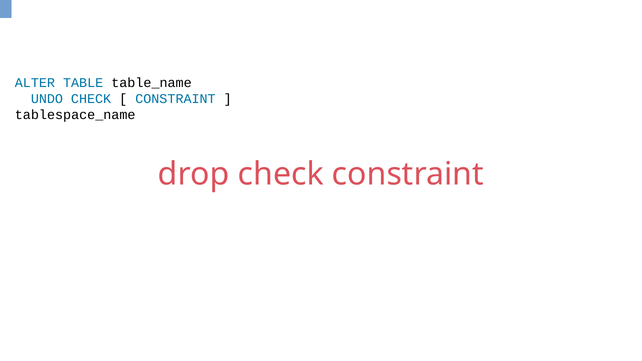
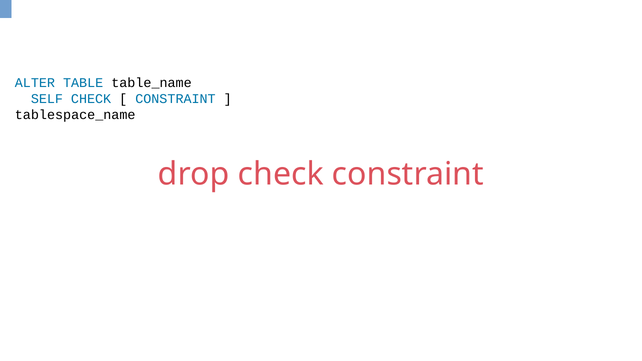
UNDO: UNDO -> SELF (47, 99)
